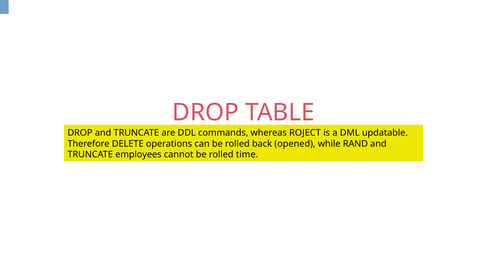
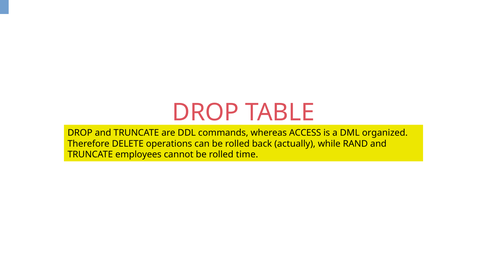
ROJECT: ROJECT -> ACCESS (305, 133)
updatable: updatable -> organized (385, 133)
opened: opened -> actually (295, 144)
